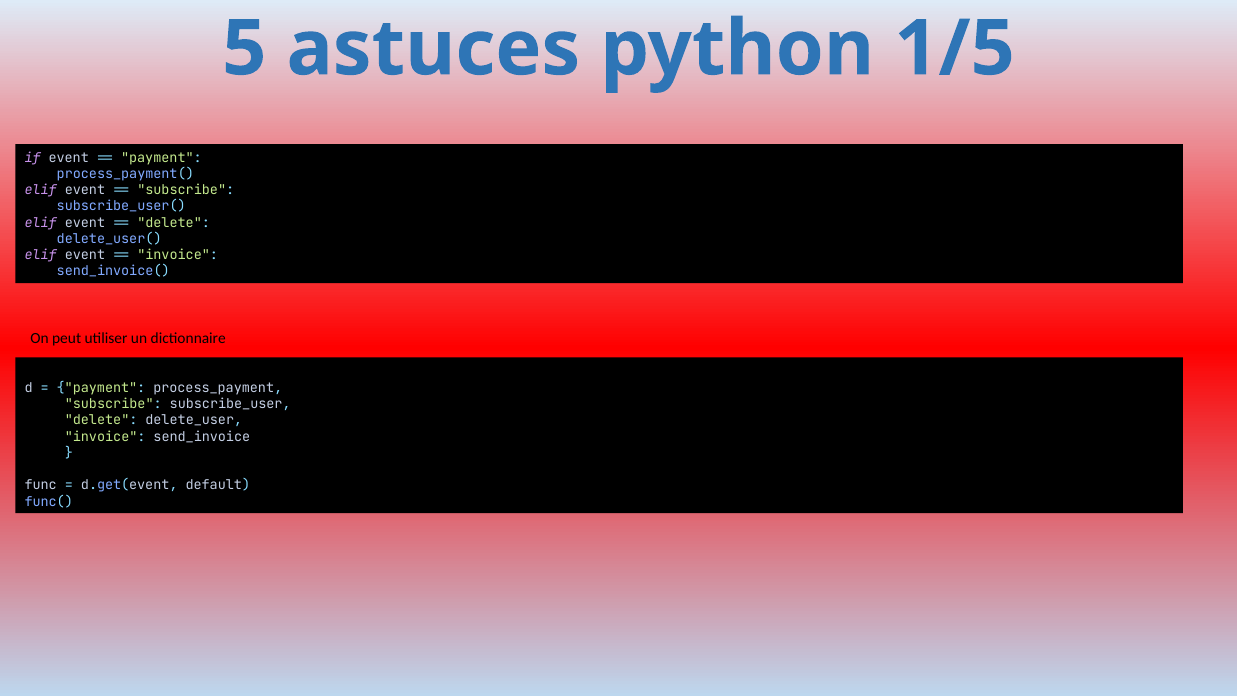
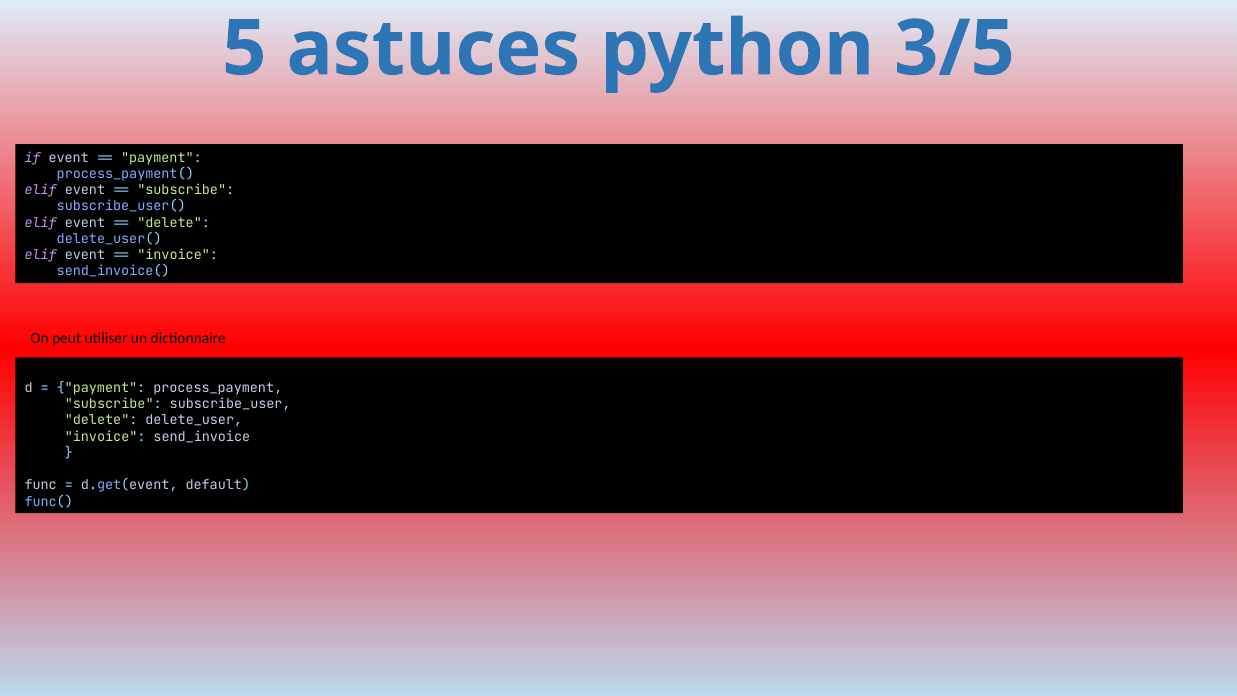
1/5: 1/5 -> 3/5 (955, 49)
